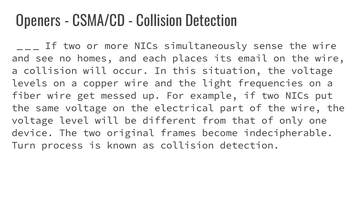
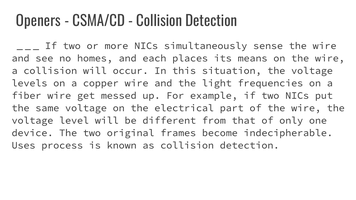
email: email -> means (253, 58)
Turn: Turn -> Uses (24, 145)
